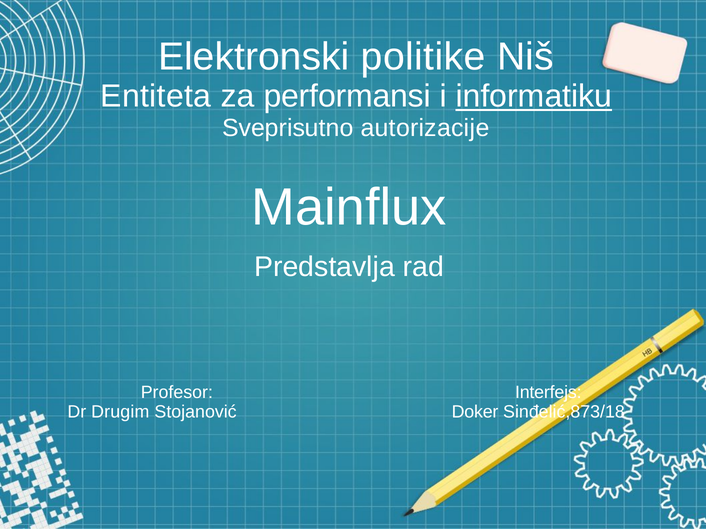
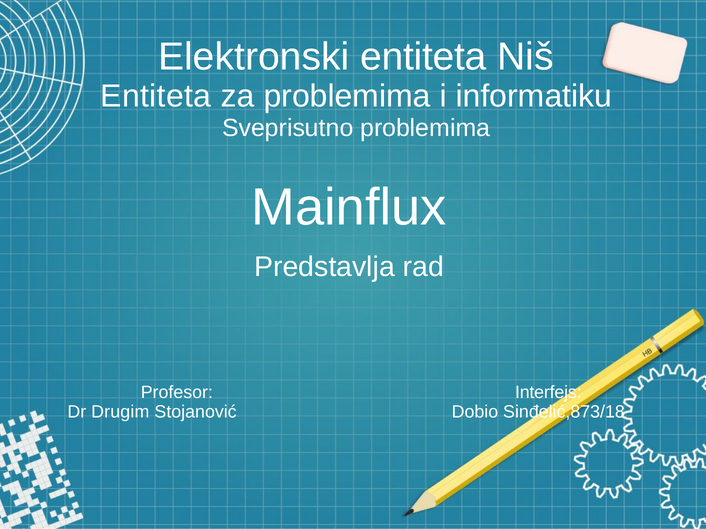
Elektronski politike: politike -> entiteta (423, 57)
za performansi: performansi -> problemima (347, 96)
informatiku underline: present -> none (534, 96)
Sveprisutno autorizacije: autorizacije -> problemima (425, 128)
Doker: Doker -> Dobio (475, 412)
